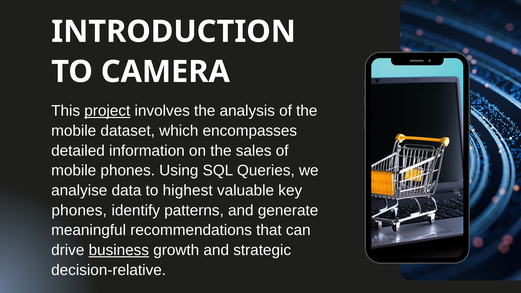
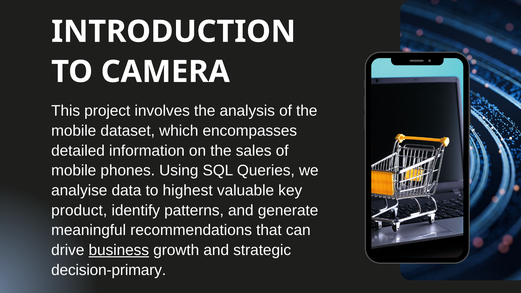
project underline: present -> none (107, 111)
phones: phones -> product (79, 210)
decision-relative: decision-relative -> decision-primary (109, 270)
